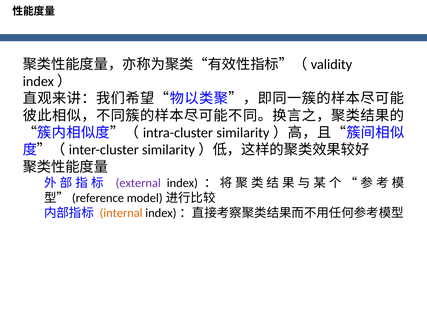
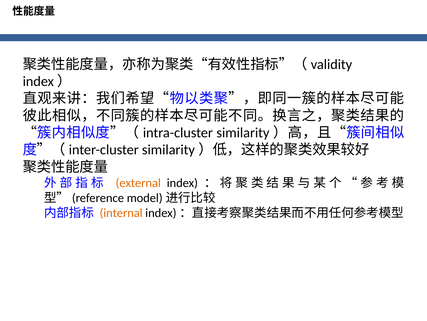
external colour: purple -> orange (138, 183)
